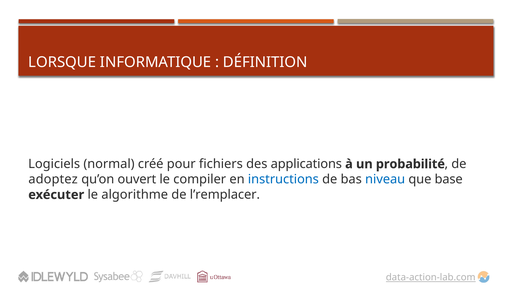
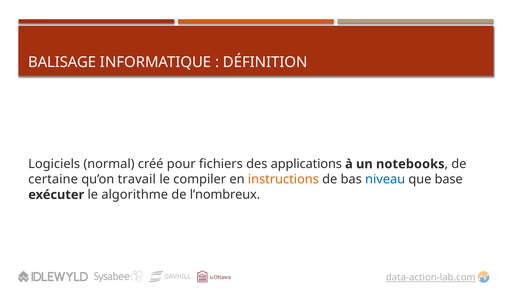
LORSQUE: LORSQUE -> BALISAGE (62, 62)
probabilité: probabilité -> notebooks (410, 164)
adoptez: adoptez -> certaine (53, 179)
ouvert: ouvert -> travail (137, 179)
instructions colour: blue -> orange (283, 179)
l’remplacer: l’remplacer -> l’nombreux (225, 195)
